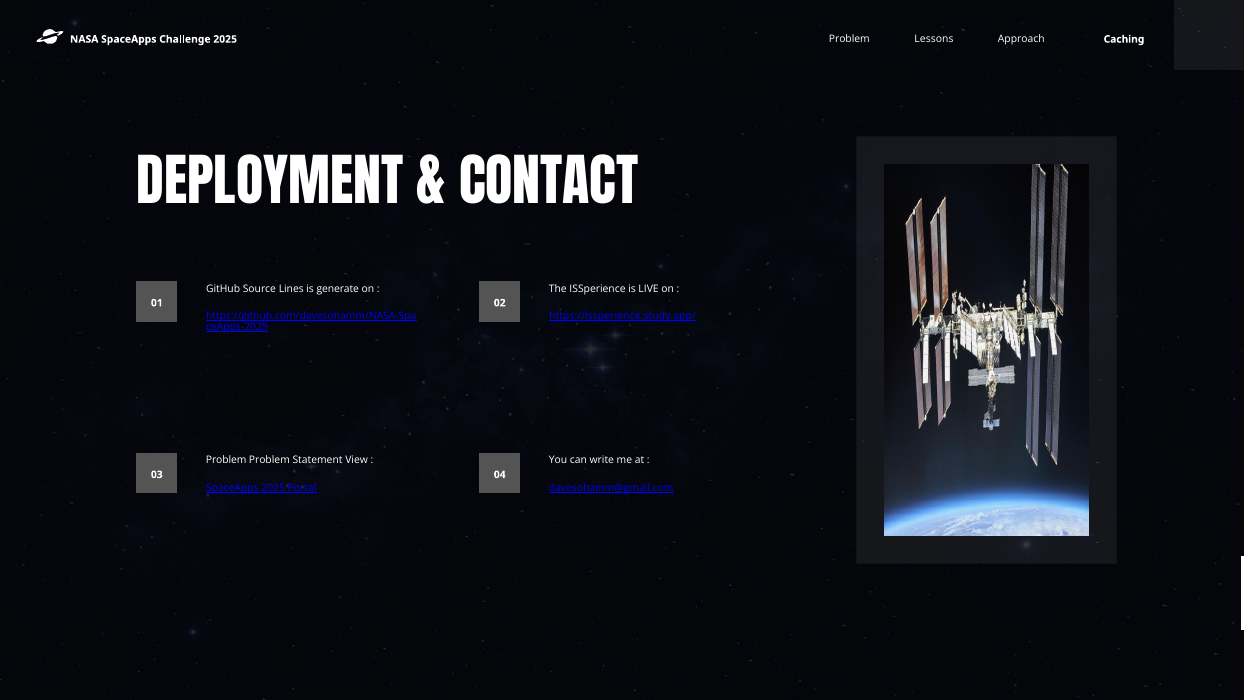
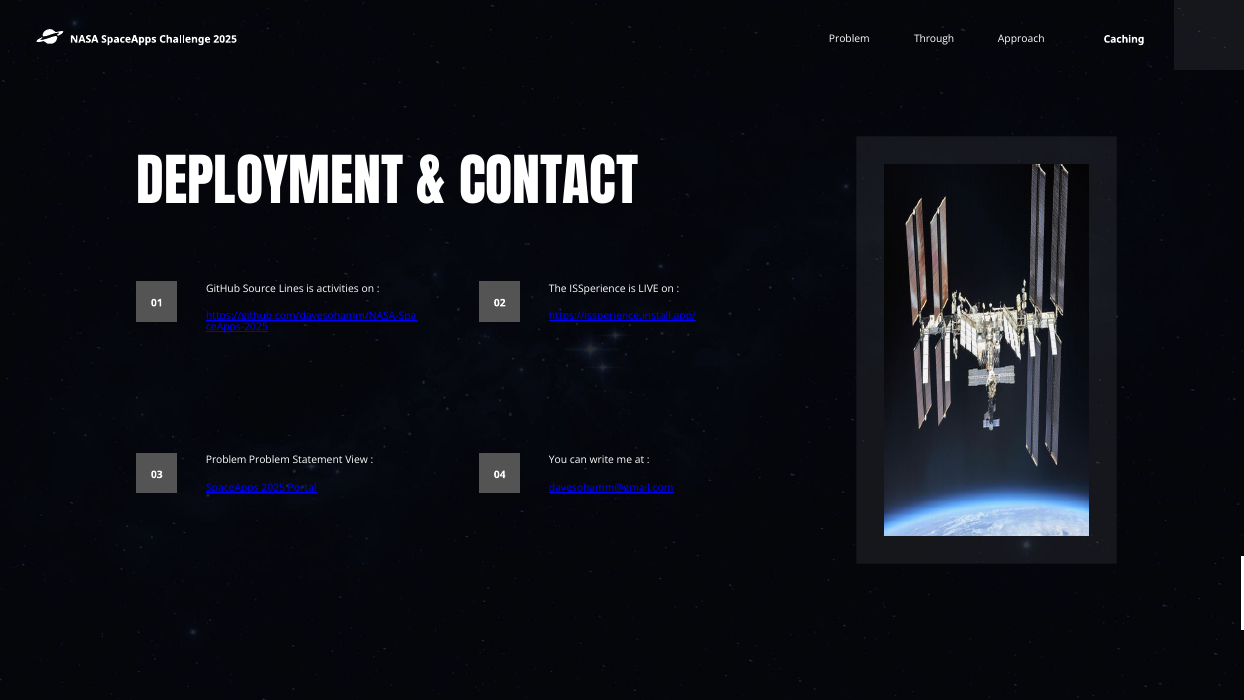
Lessons: Lessons -> Through (934, 39)
generate: generate -> activities (338, 289)
https://issperience.study.app/: https://issperience.study.app/ -> https://issperience.install.app/ (622, 316)
